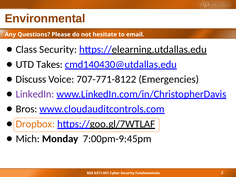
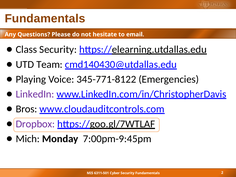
Environmental: Environmental -> Fundamentals (45, 19)
Takes: Takes -> Team (50, 64)
Discuss: Discuss -> Playing (31, 79)
707-771-8122: 707-771-8122 -> 345-771-8122 (106, 79)
Dropbox colour: orange -> purple (35, 124)
